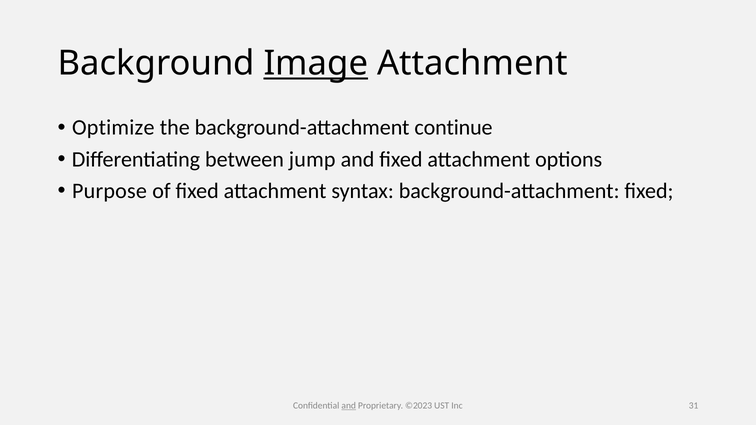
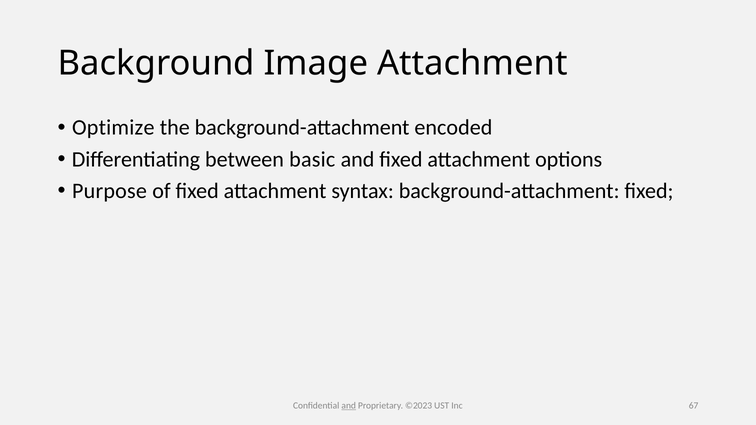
Image underline: present -> none (316, 64)
continue: continue -> encoded (453, 128)
jump: jump -> basic (312, 159)
31: 31 -> 67 (694, 406)
